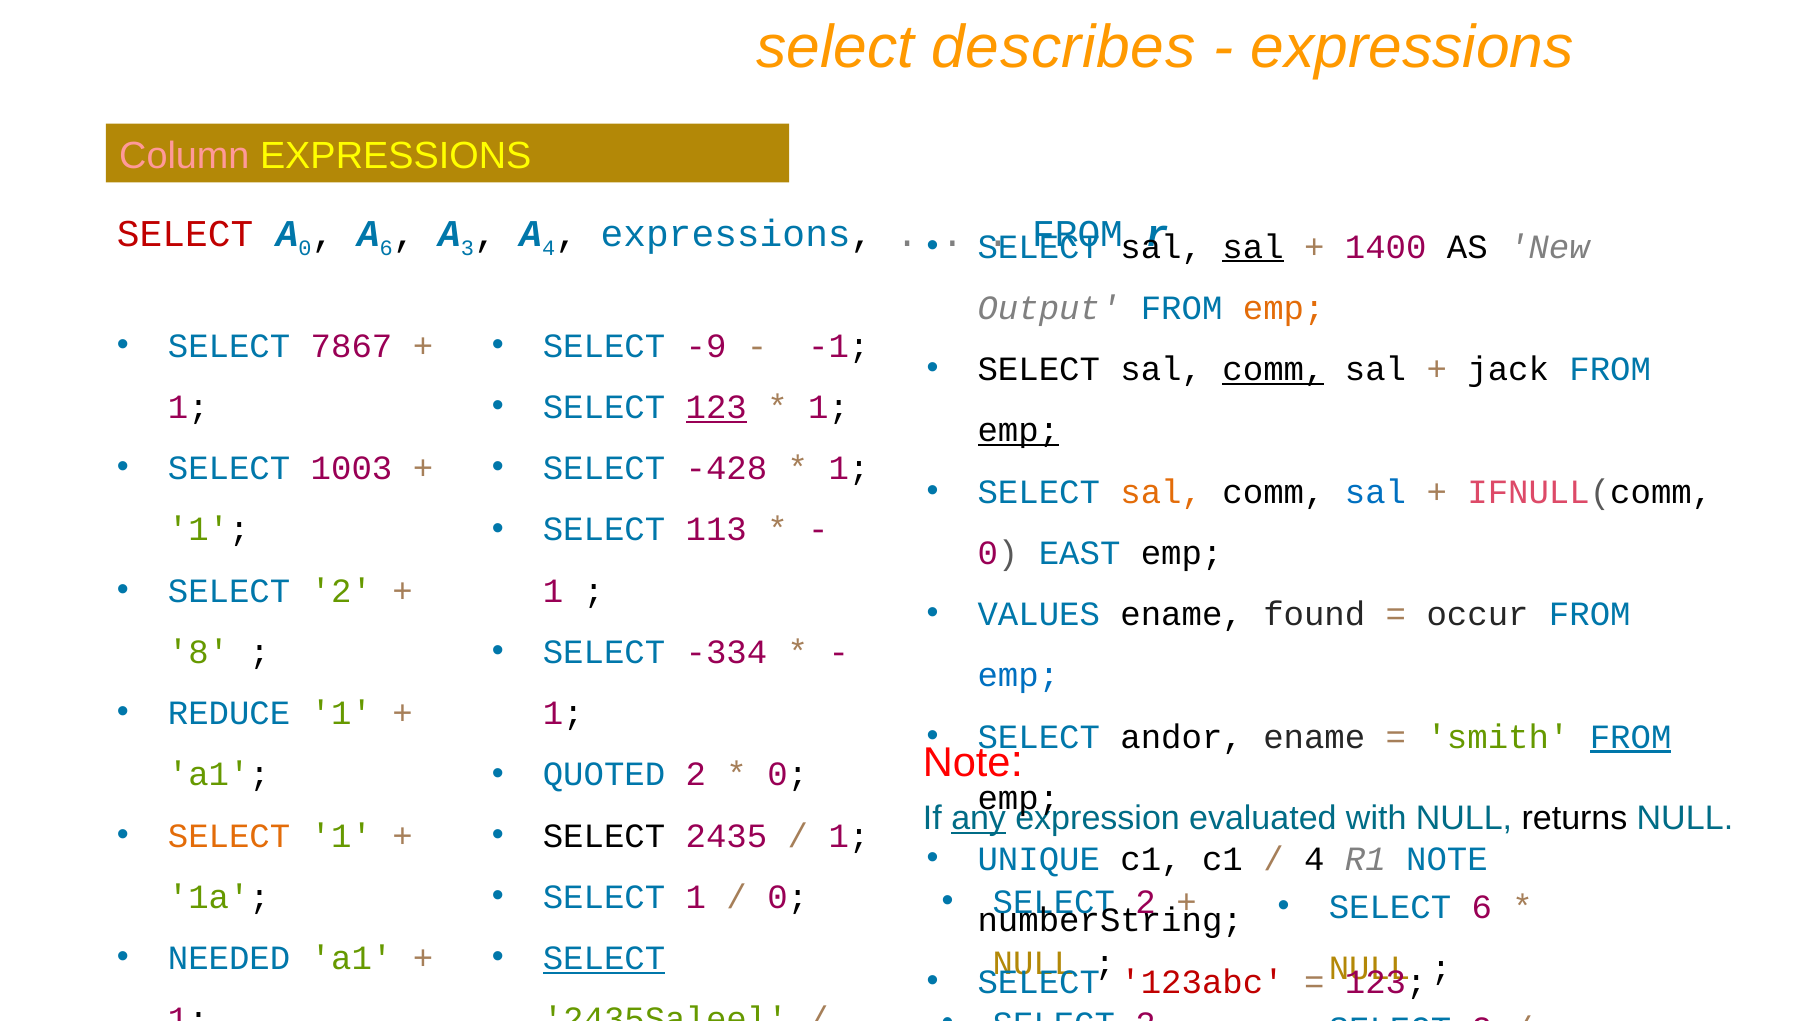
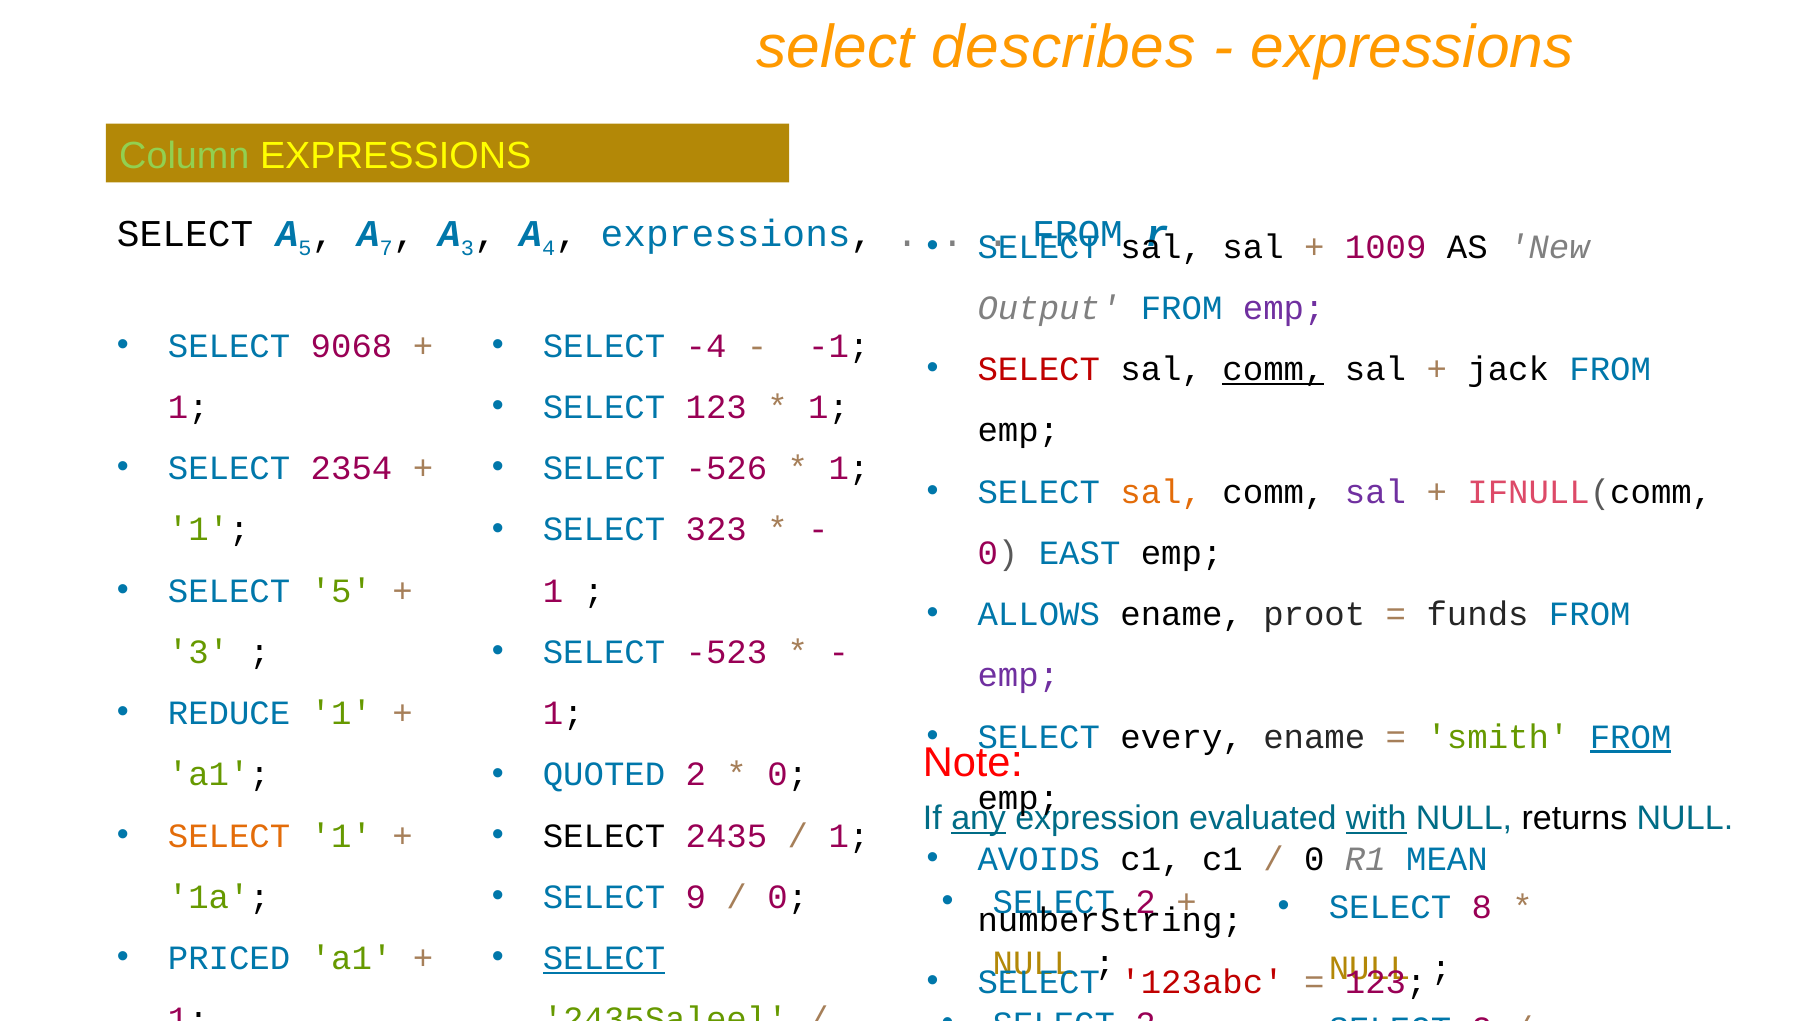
Column colour: pink -> light green (184, 156)
SELECT colour: red -> black (185, 234)
0: 0 -> 5 (305, 249)
6: 6 -> 7 (386, 249)
sal underline: present -> none (1253, 247)
1400: 1400 -> 1009 (1386, 247)
emp colour: orange -> purple (1284, 308)
7867: 7867 -> 9068 (352, 346)
-9: -9 -> -4 (706, 346)
SELECT colour: black -> red (1039, 369)
123 underline: present -> none (716, 407)
emp underline: present -> none (1018, 430)
1003: 1003 -> 2354 (352, 468)
-428: -428 -> -526 (726, 468)
sal colour: blue -> purple (1376, 492)
113: 113 -> 323 (716, 529)
2: 2 -> 5 (341, 590)
VALUES: VALUES -> ALLOWS (1039, 614)
found: found -> proot (1314, 614)
occur: occur -> funds (1478, 614)
-334: -334 -> -523 (726, 652)
8: 8 -> 3 (198, 652)
emp colour: blue -> purple (1018, 675)
andor: andor -> every (1182, 736)
with underline: none -> present (1376, 817)
UNIQUE: UNIQUE -> AVOIDS (1039, 859)
4: 4 -> 0 (1314, 859)
R1 NOTE: NOTE -> MEAN (1447, 859)
1: 1 -> 9 (696, 897)
SELECT 6: 6 -> 8 (1482, 906)
NEEDED: NEEDED -> PRICED (229, 958)
